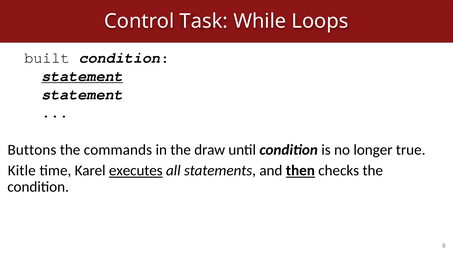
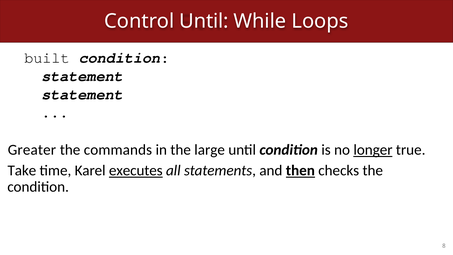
Control Task: Task -> Until (204, 21)
statement underline: present -> none (82, 76)
Buttons: Buttons -> Greater (32, 150)
draw: draw -> large (210, 150)
longer underline: none -> present (373, 150)
Kitle: Kitle -> Take (22, 171)
